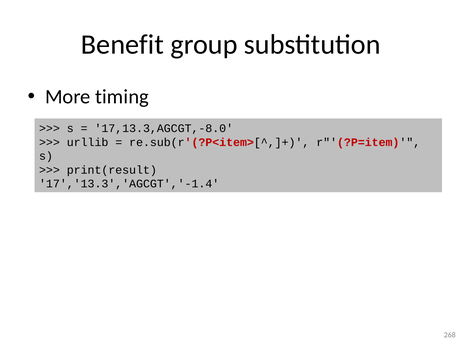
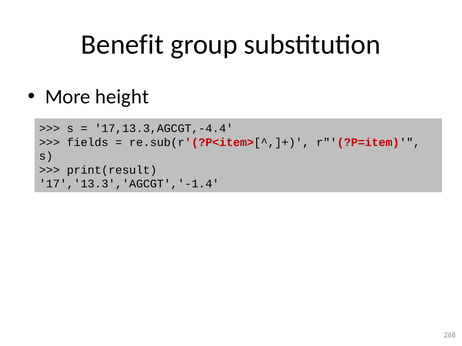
timing: timing -> height (122, 97)
17,13.3,AGCGT,-8.0: 17,13.3,AGCGT,-8.0 -> 17,13.3,AGCGT,-4.4 (164, 129)
urllib: urllib -> fields (88, 143)
